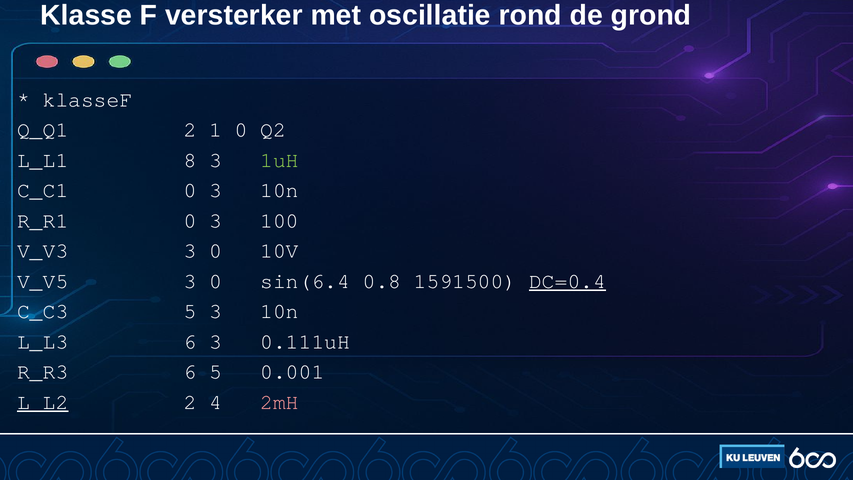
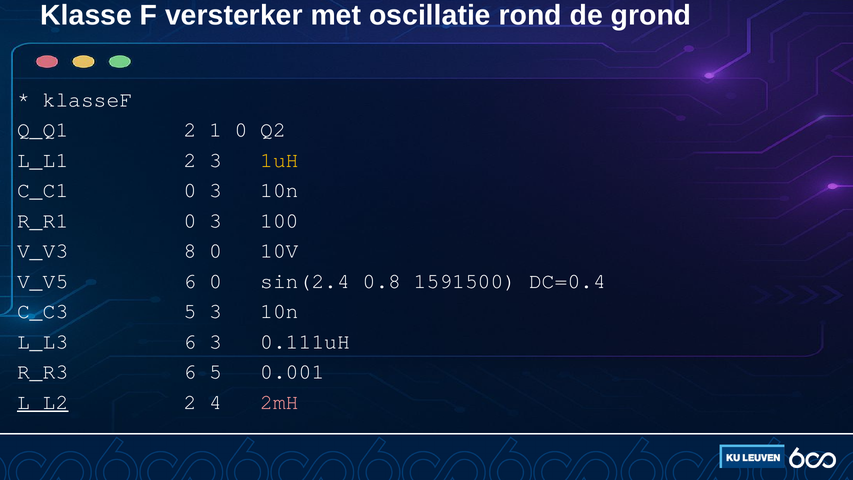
L_L1 8: 8 -> 2 (190, 160)
1uH colour: light green -> yellow (280, 160)
V_V3 3: 3 -> 8 (190, 251)
V_V5 3: 3 -> 6 (190, 281)
sin(6.4: sin(6.4 -> sin(2.4 (305, 281)
DC=0.4 underline: present -> none (568, 281)
